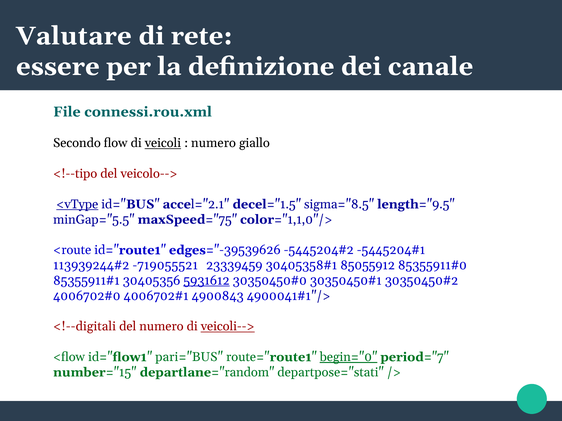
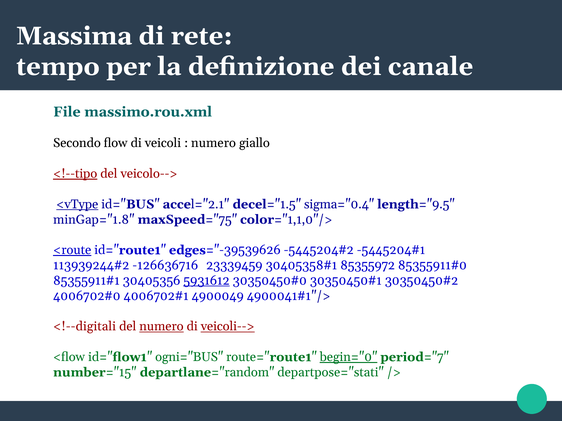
Valutare: Valutare -> Massima (74, 36)
essere: essere -> tempo (58, 67)
connessi.rou.xml: connessi.rou.xml -> massimo.rou.xml (148, 112)
veicoli underline: present -> none (163, 143)
<!--tipo underline: none -> present (75, 174)
sigma="8.5: sigma="8.5 -> sigma="0.4 (339, 204)
minGap="5.5: minGap="5.5 -> minGap="1.8 (94, 220)
<route underline: none -> present (72, 250)
-719055521: -719055521 -> -126636716 (165, 266)
85055912: 85055912 -> 85355972 (368, 266)
4900843: 4900843 -> 4900049 (218, 296)
numero underline: none -> present (161, 327)
pari="BUS: pari="BUS -> ogni="BUS (189, 357)
